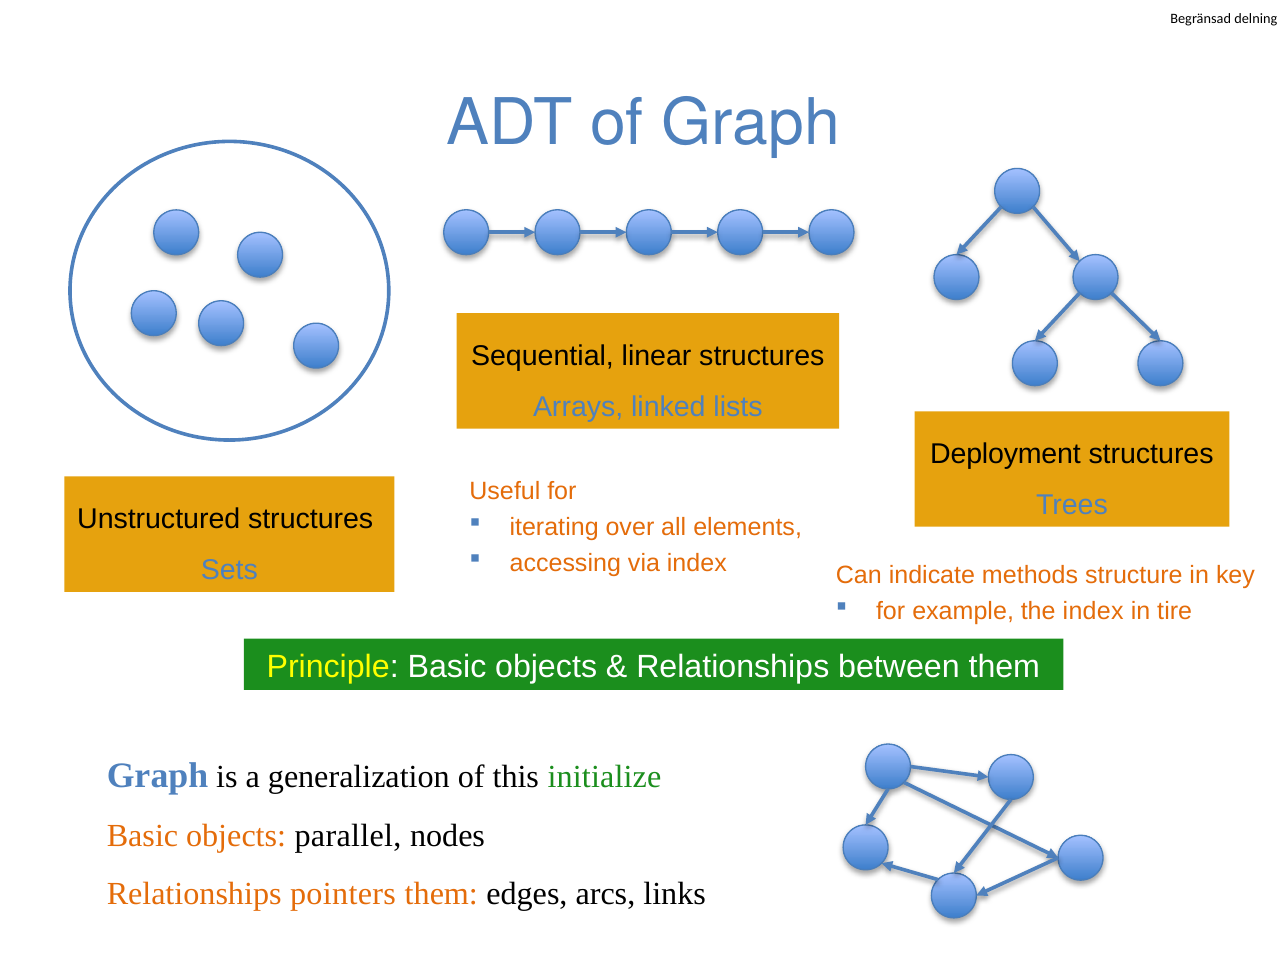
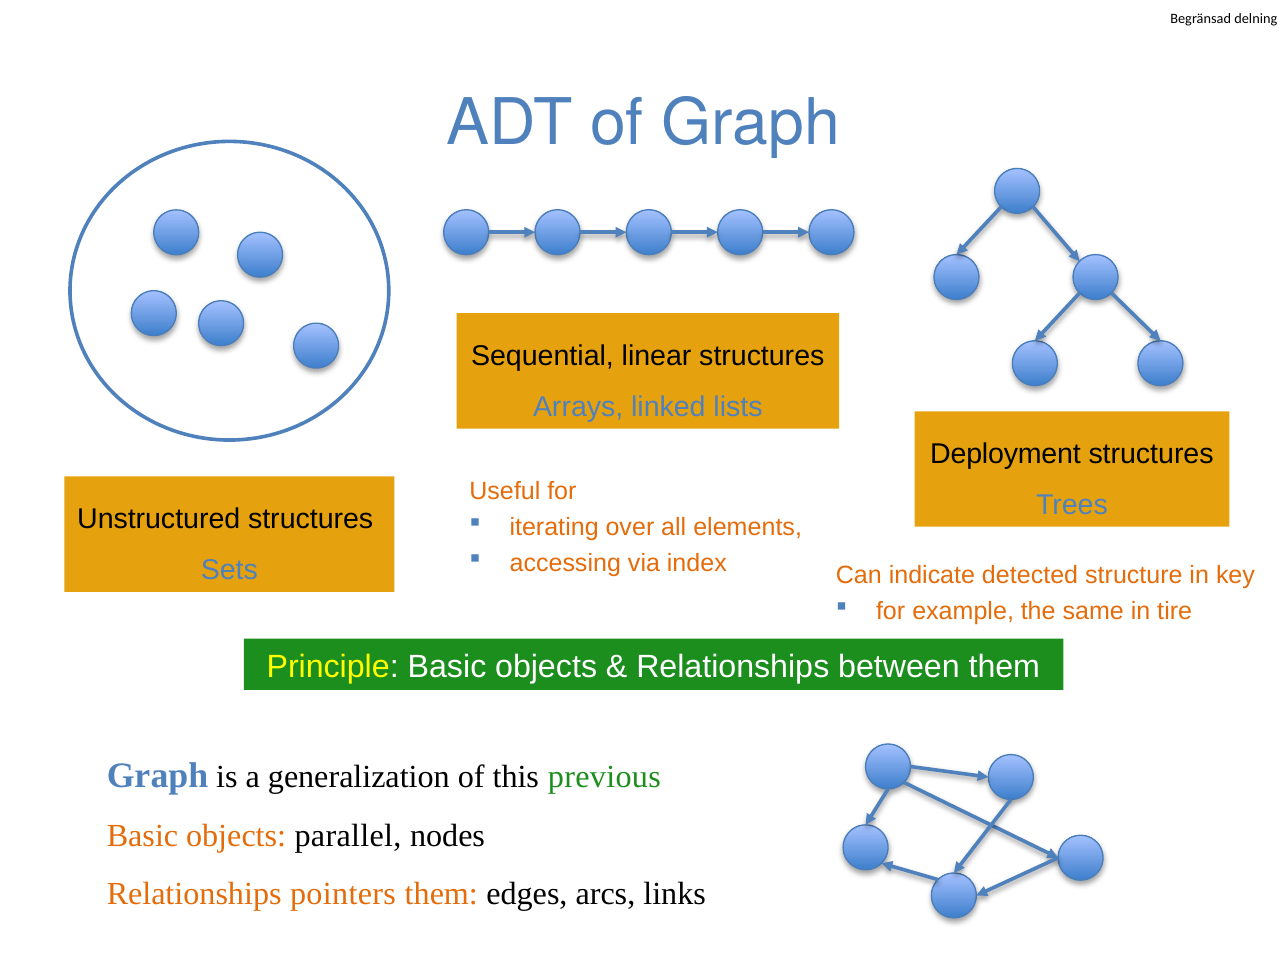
methods: methods -> detected (1030, 575)
the index: index -> same (1093, 611)
initialize: initialize -> previous (604, 777)
